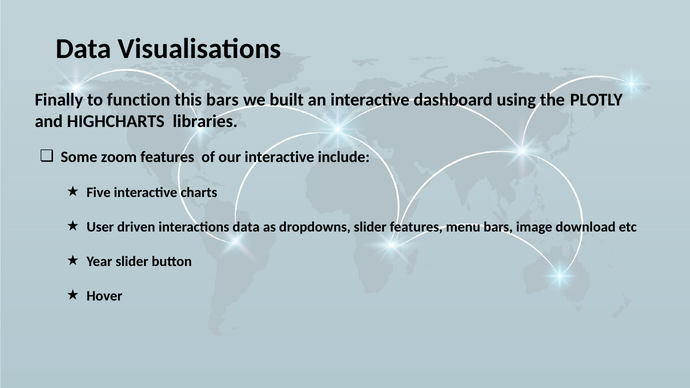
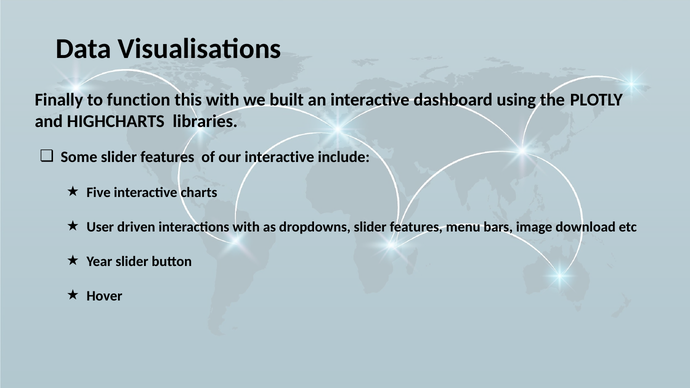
this bars: bars -> with (223, 100)
Some zoom: zoom -> slider (119, 157)
interactions data: data -> with (246, 227)
